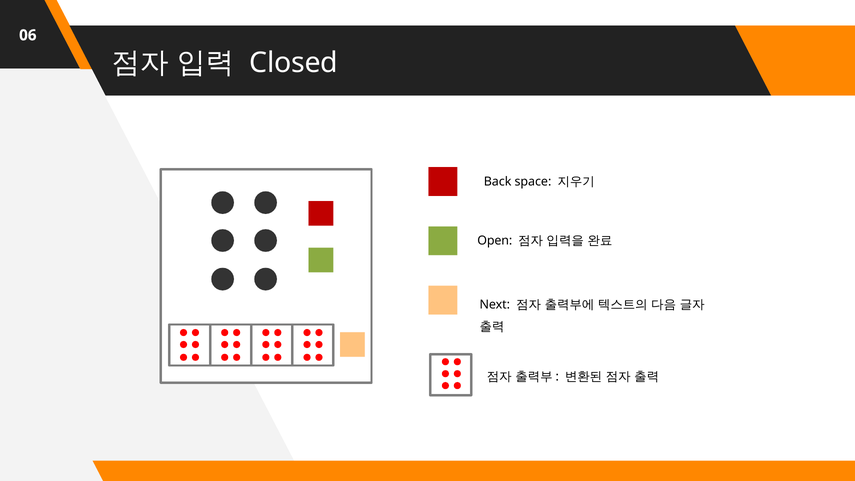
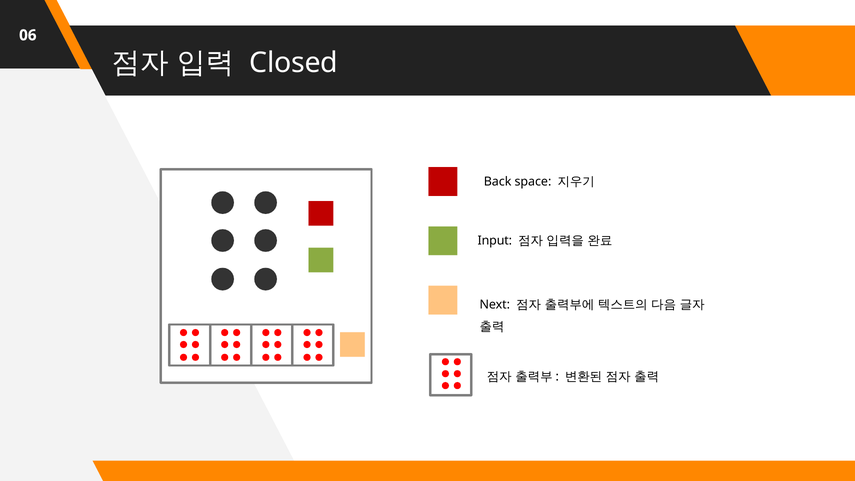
Open: Open -> Input (495, 241)
